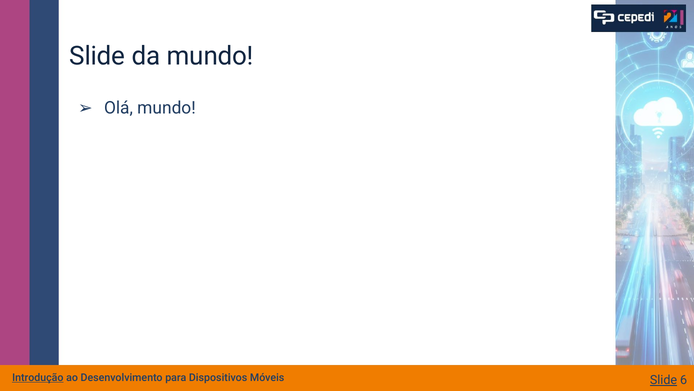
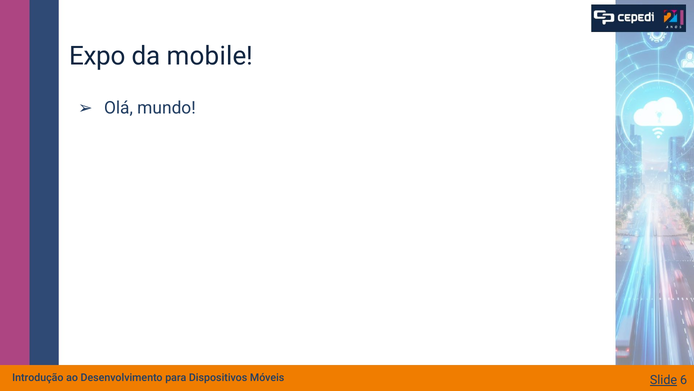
Slide: Slide -> Expo (97, 56)
da mundo: mundo -> mobile (210, 56)
Introdução underline: present -> none (38, 377)
